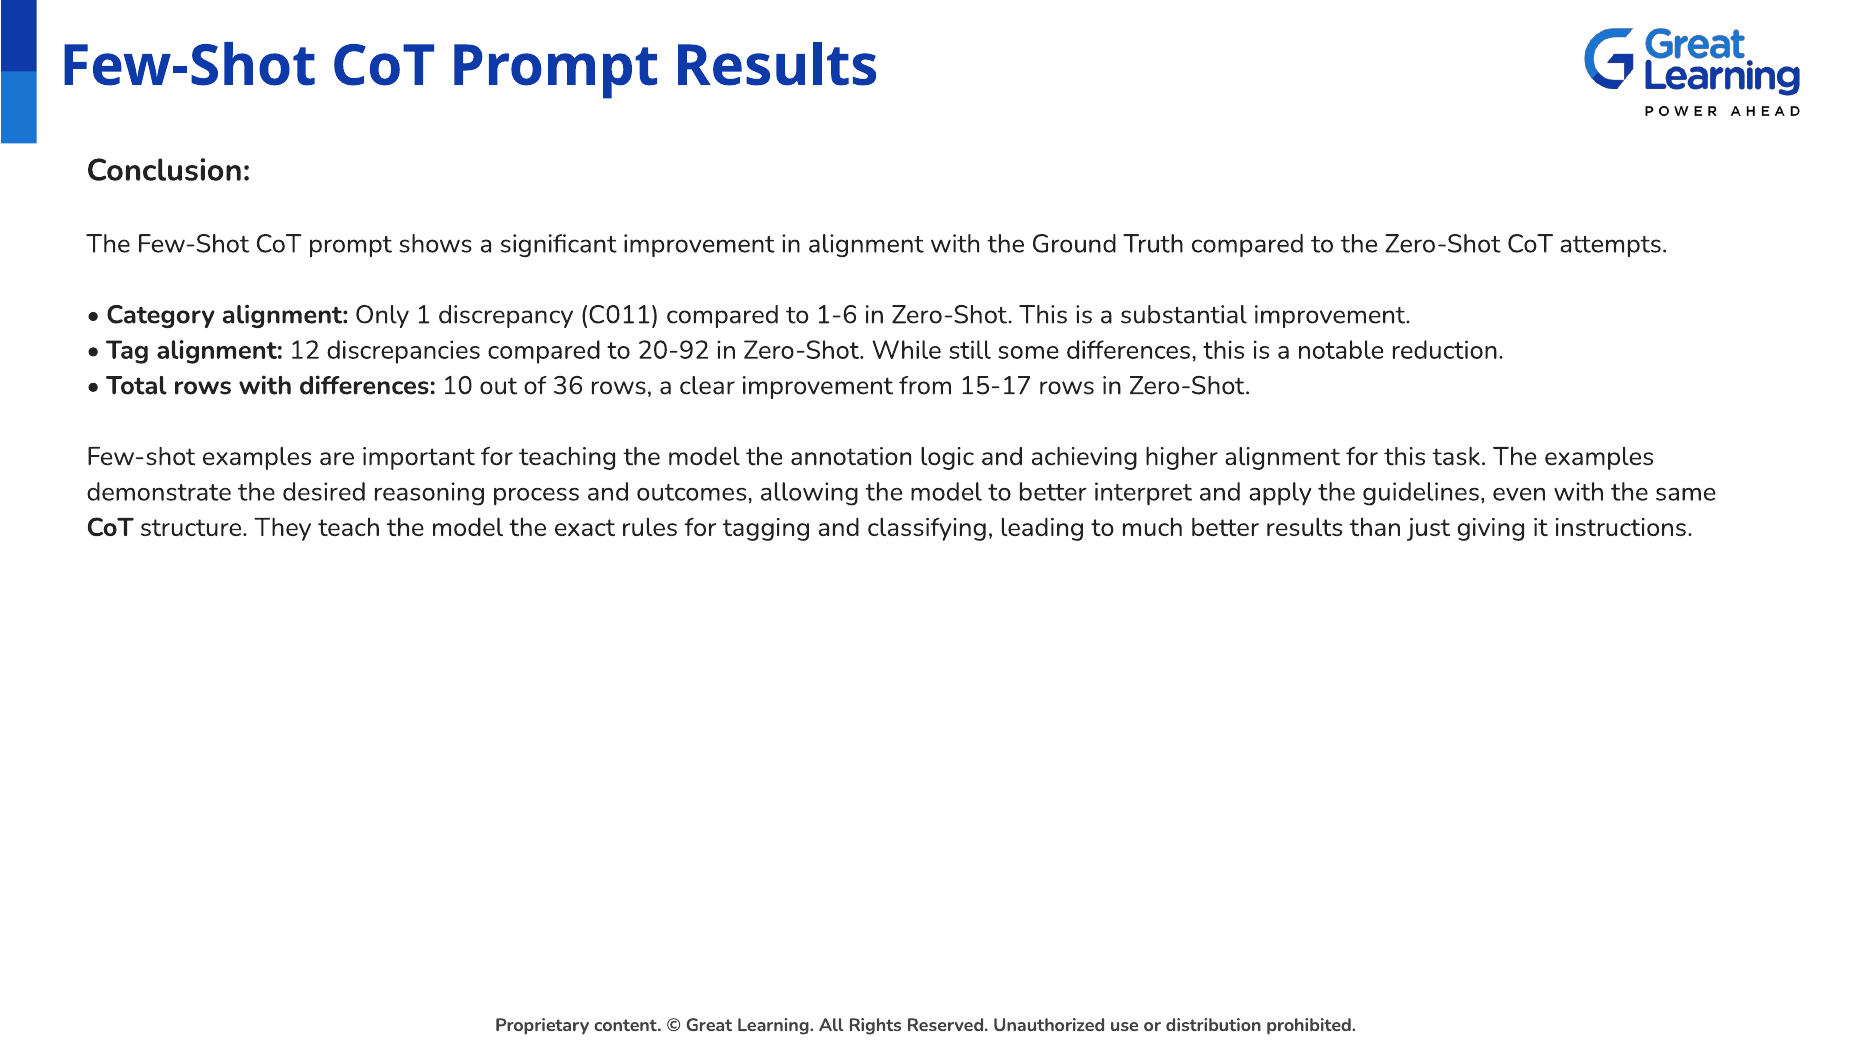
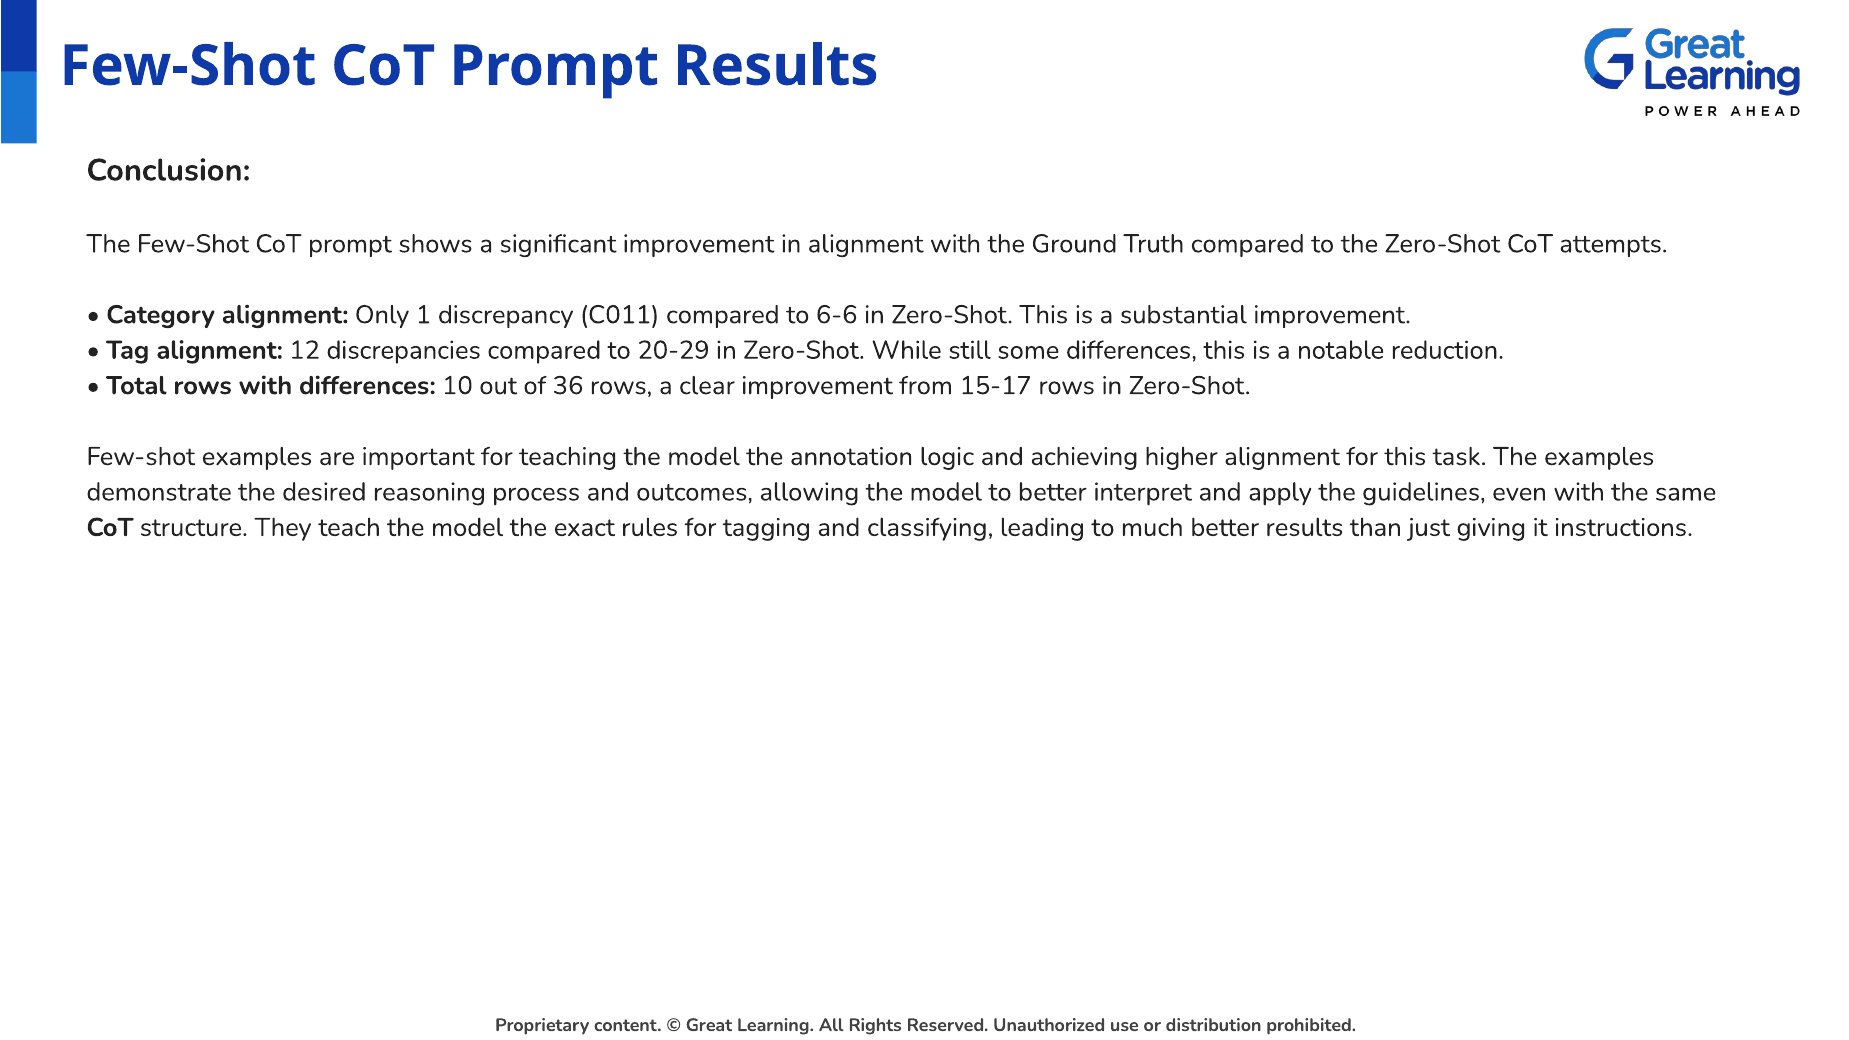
1-6: 1-6 -> 6-6 (837, 315)
20-92: 20-92 -> 20-29 (674, 350)
